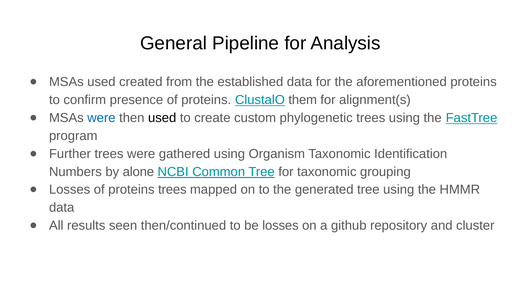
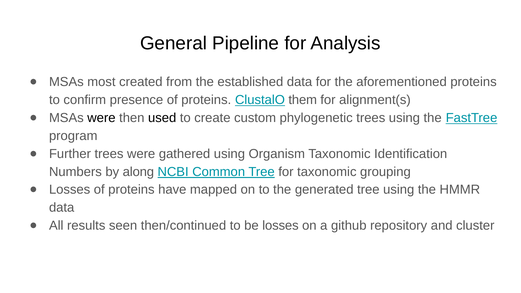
MSAs used: used -> most (101, 82)
were colour: blue -> black (101, 118)
alone: alone -> along (138, 172)
proteins trees: trees -> have (172, 190)
